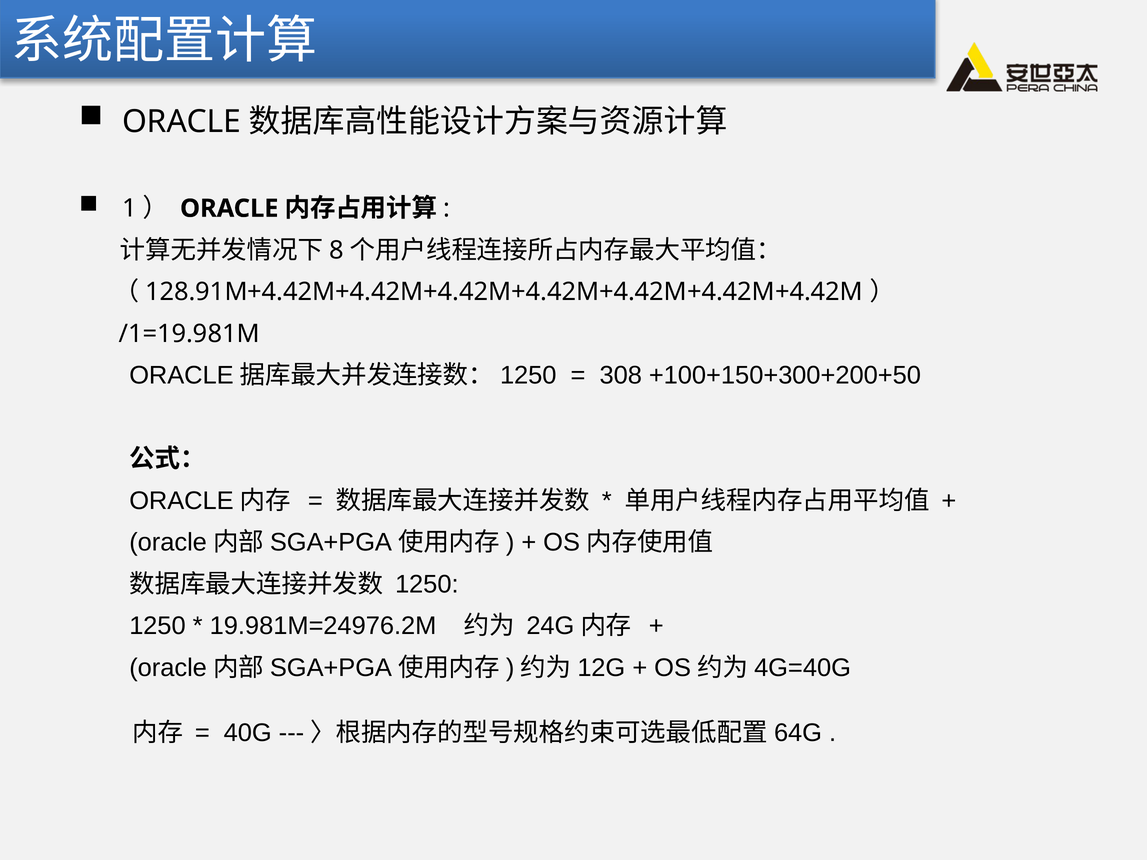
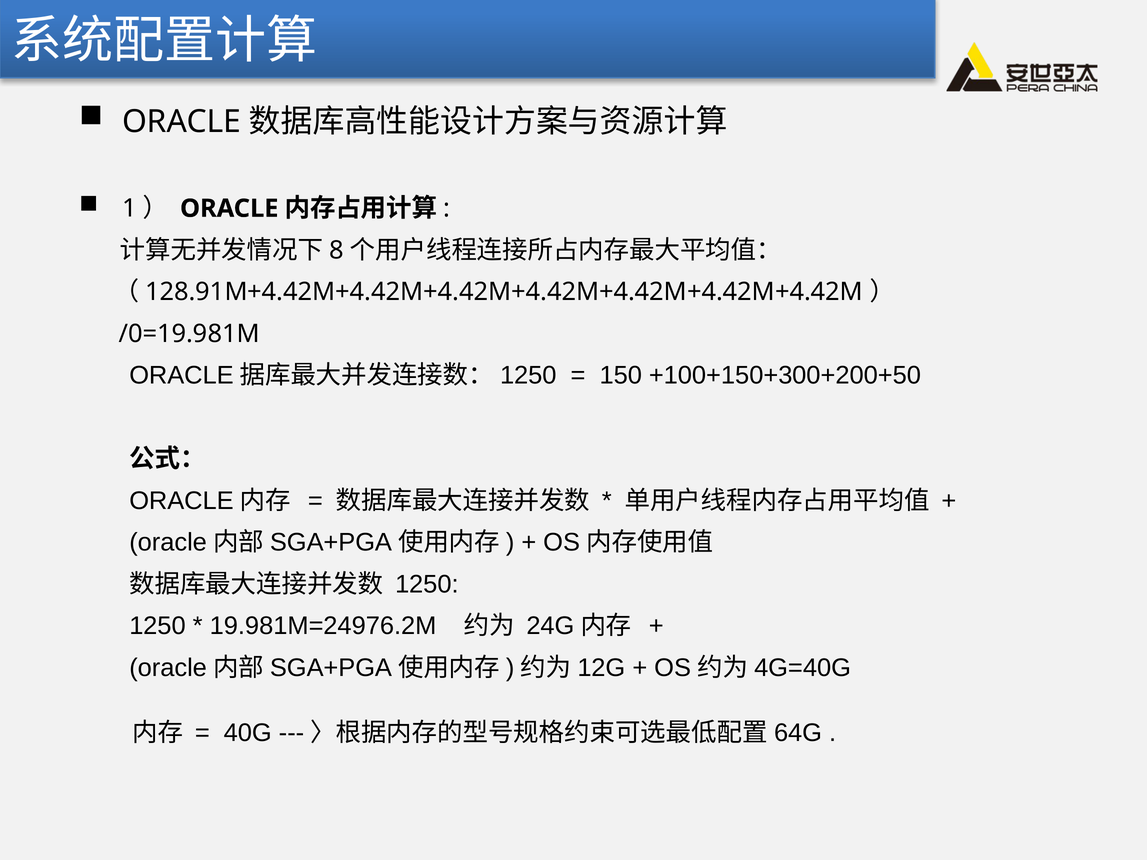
/1=19.981M: /1=19.981M -> /0=19.981M (189, 334)
308: 308 -> 150 (621, 376)
